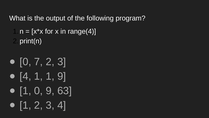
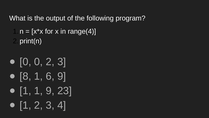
0 7: 7 -> 0 (38, 62)
4: 4 -> 8 (25, 76)
1 1: 1 -> 6 (50, 76)
1 0: 0 -> 1 (38, 90)
63: 63 -> 23 (65, 90)
